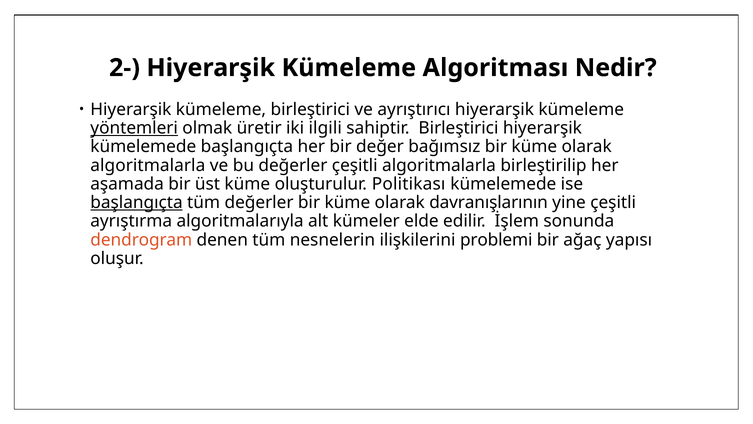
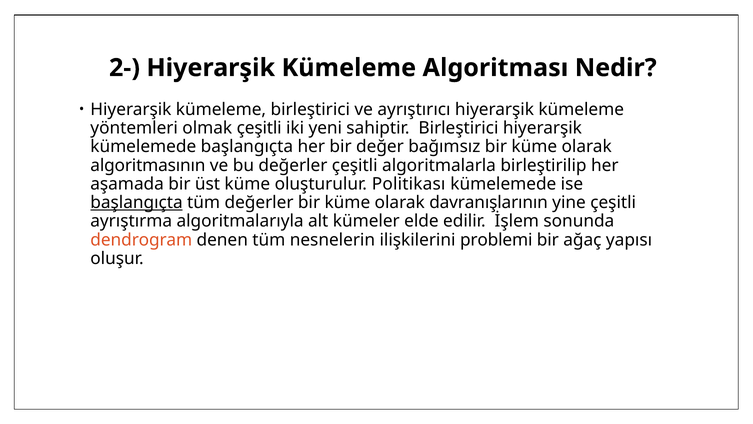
yöntemleri underline: present -> none (134, 128)
olmak üretir: üretir -> çeşitli (259, 128)
ilgili: ilgili -> yeni (325, 128)
algoritmalarla: algoritmalarla -> algoritmasının (148, 165)
